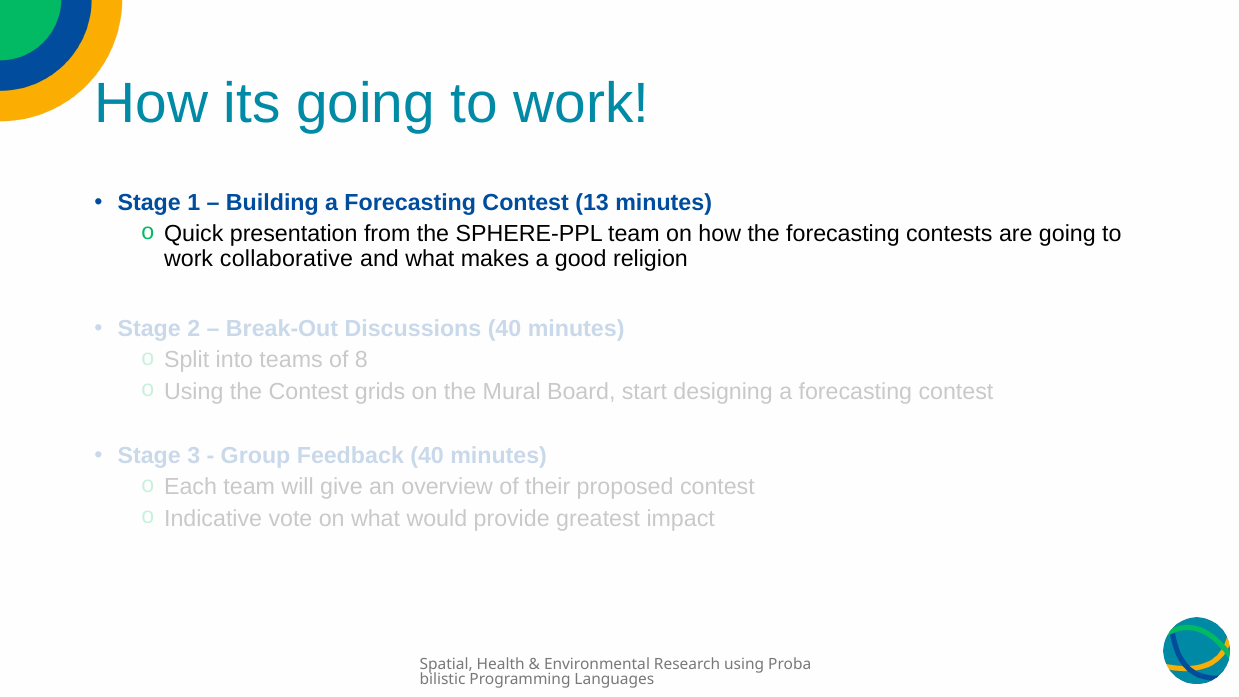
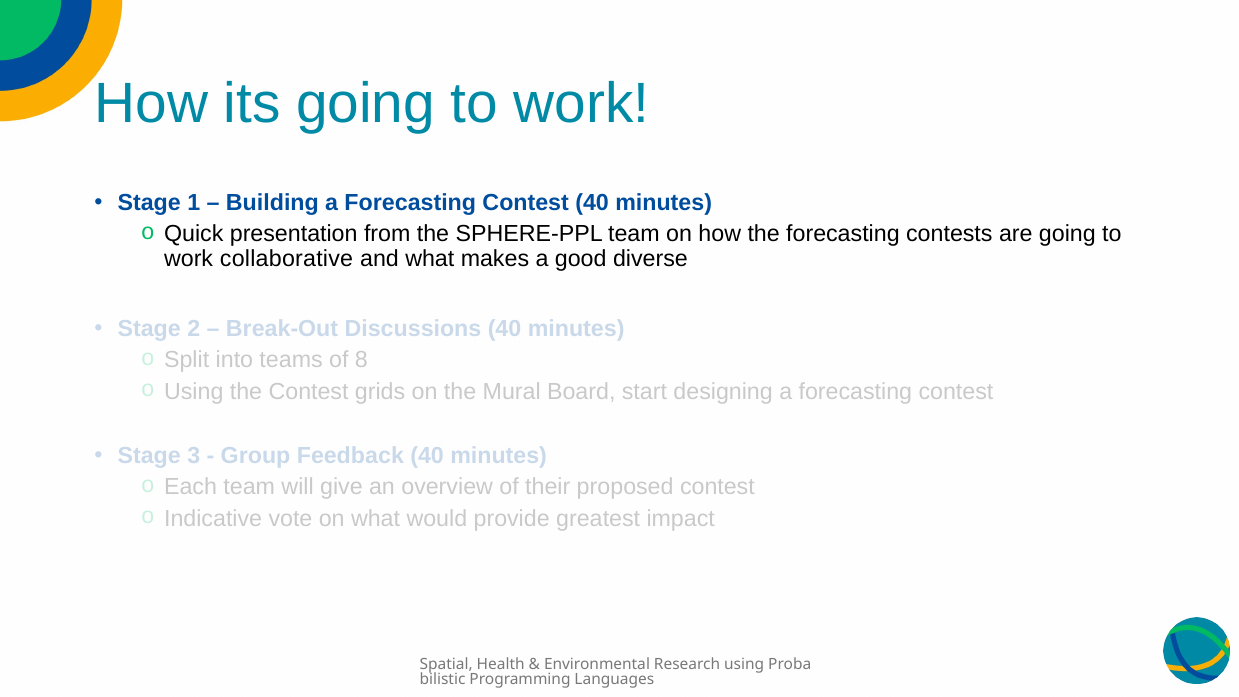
Contest 13: 13 -> 40 (592, 203)
religion: religion -> diverse (650, 259)
